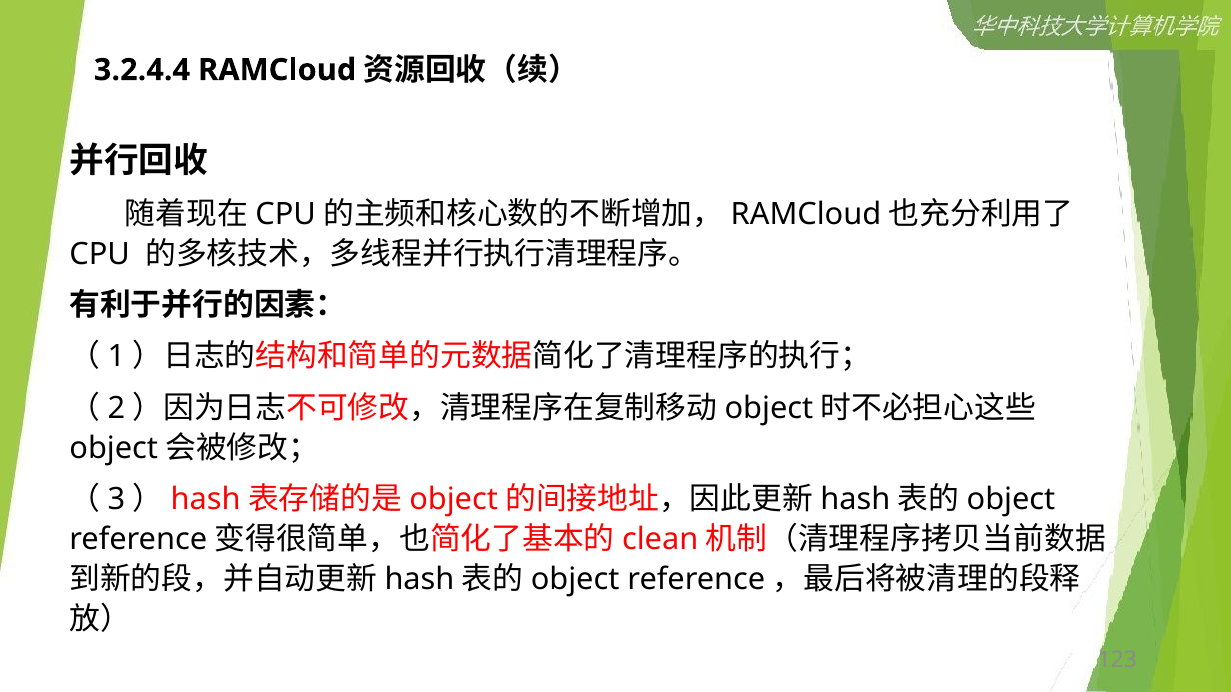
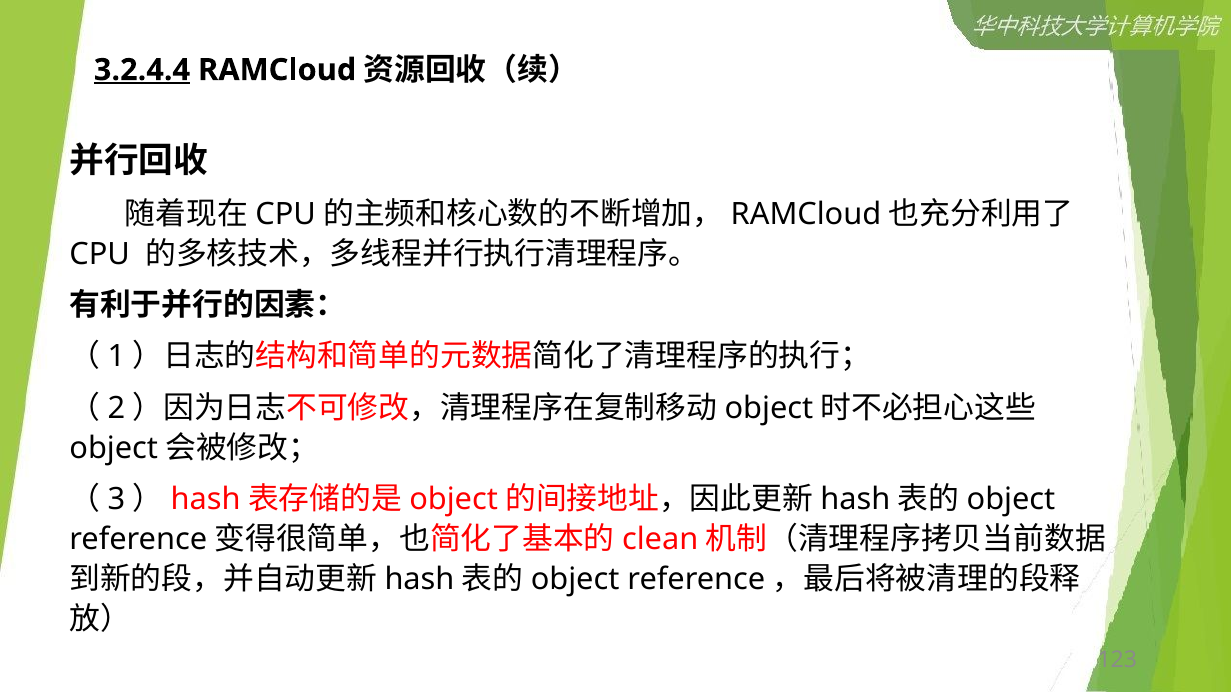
3.2.4.4 underline: none -> present (142, 70)
